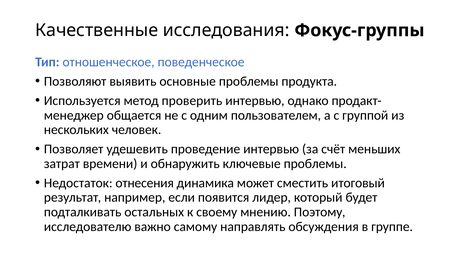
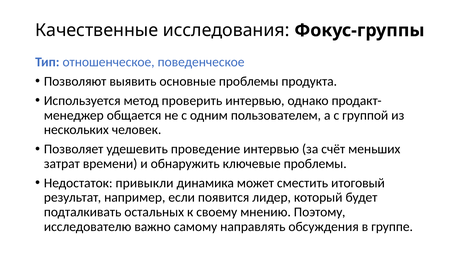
отнесения: отнесения -> привыкли (145, 183)
